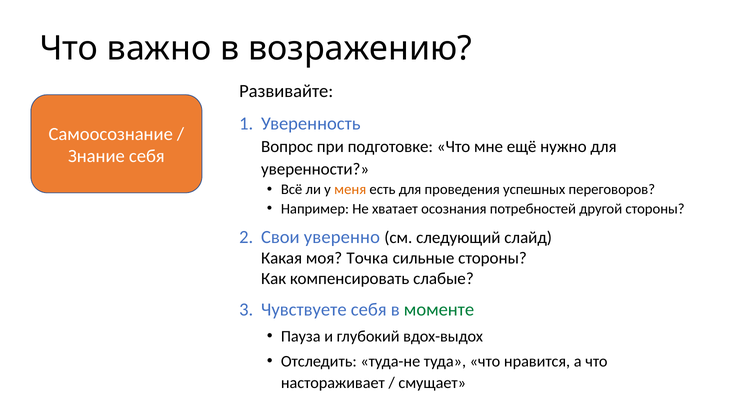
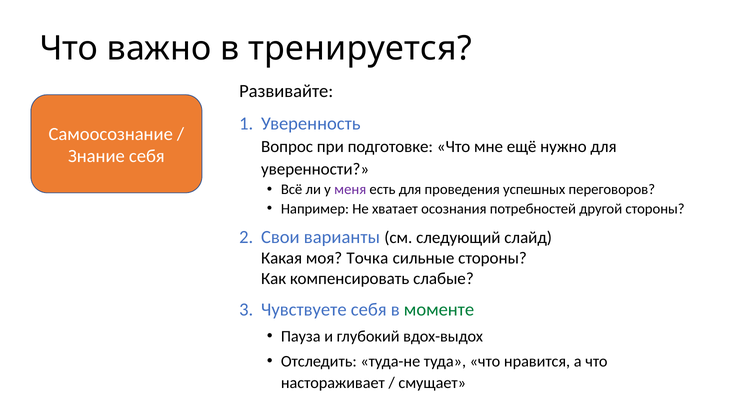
возражению: возражению -> тренируется (360, 49)
меня colour: orange -> purple (350, 190)
уверенно: уверенно -> варианты (342, 237)
